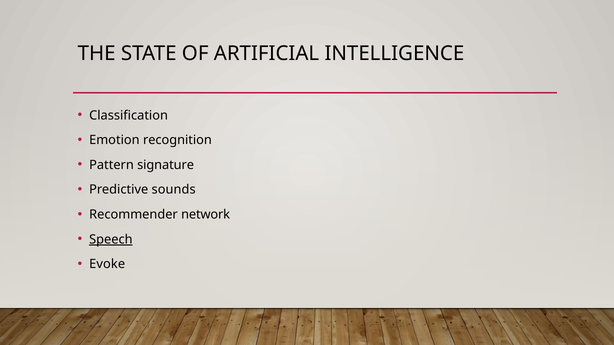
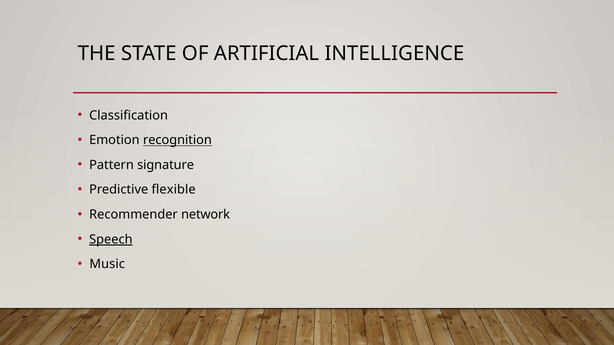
recognition underline: none -> present (177, 140)
sounds: sounds -> flexible (174, 190)
Evoke: Evoke -> Music (107, 264)
